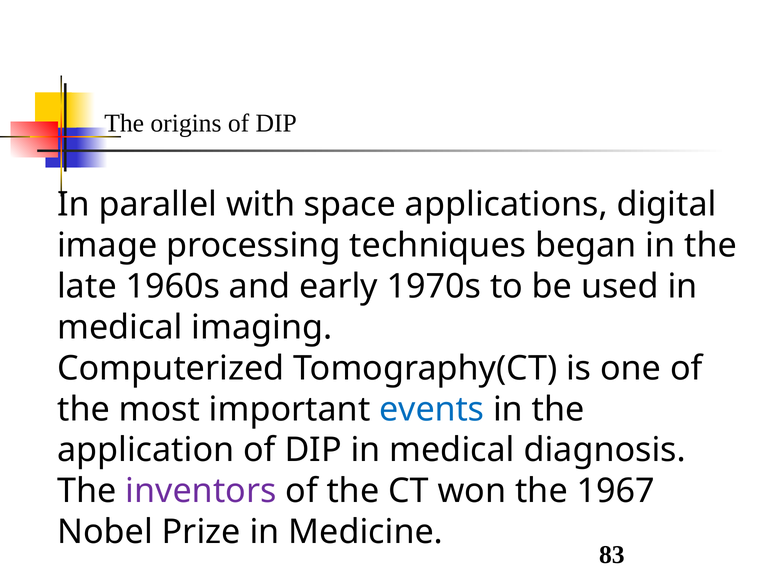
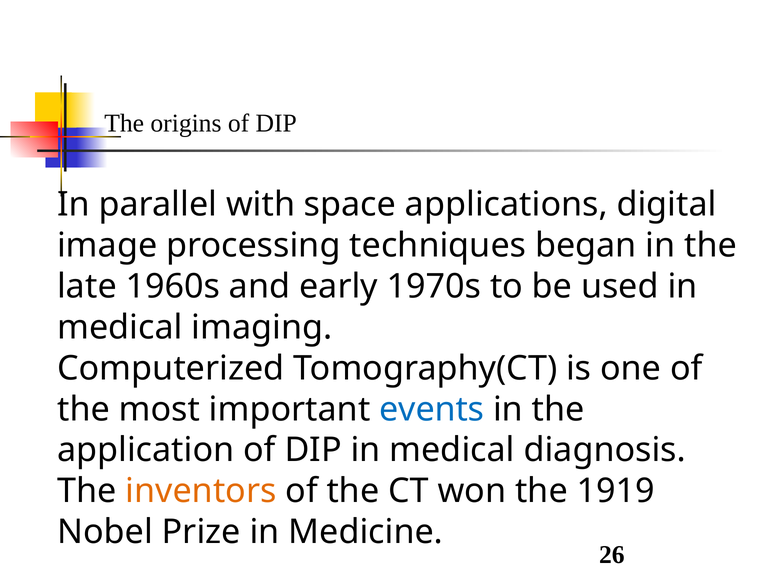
inventors colour: purple -> orange (201, 491)
1967: 1967 -> 1919 (616, 491)
83: 83 -> 26 (612, 555)
